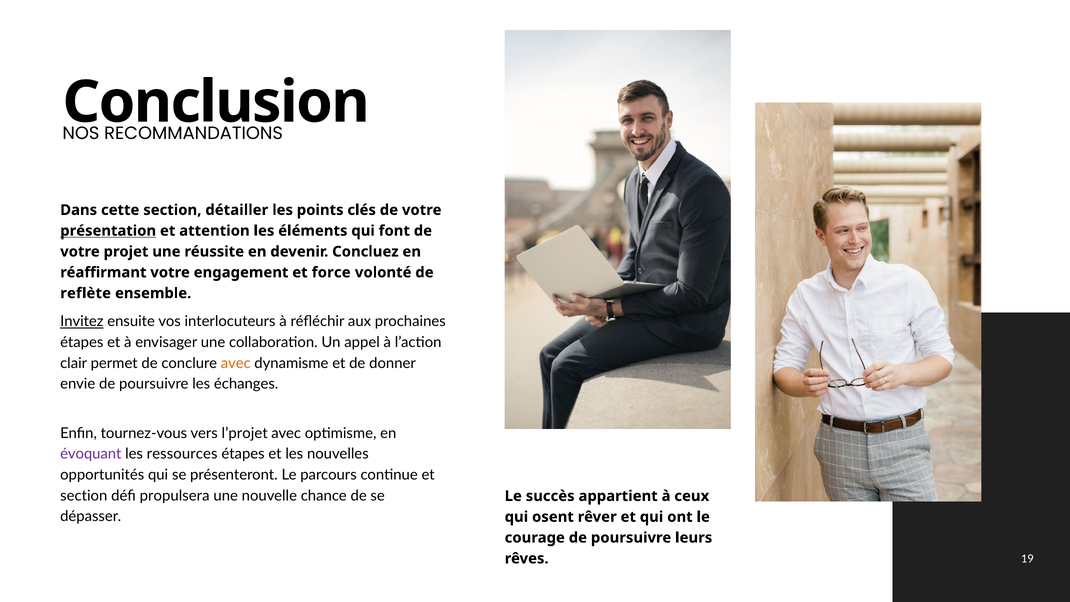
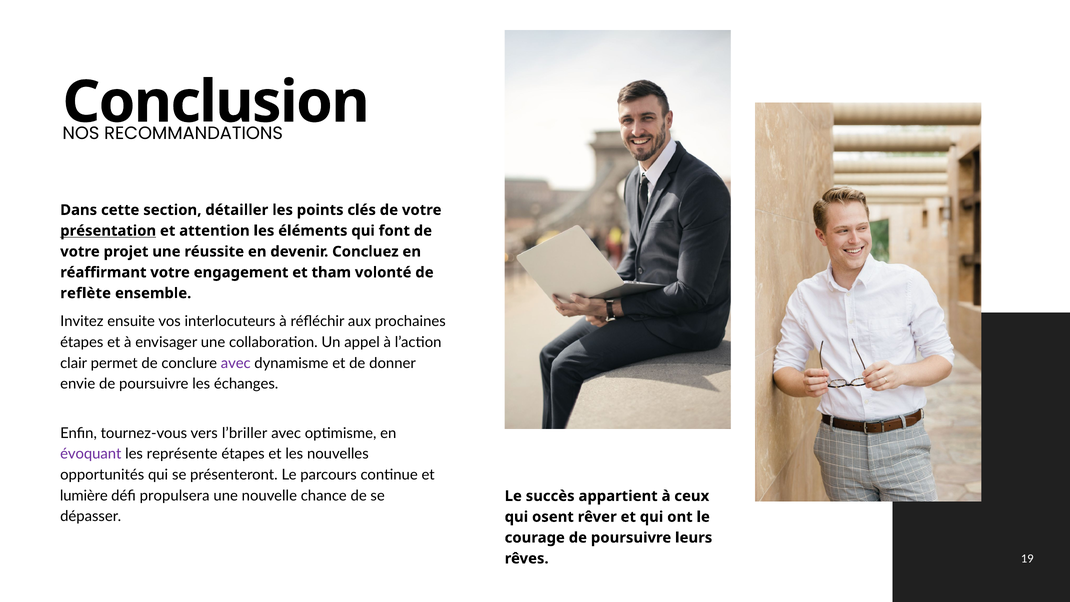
force: force -> tham (331, 272)
Invitez underline: present -> none (82, 322)
avec colour: orange -> purple (236, 363)
l’projet: l’projet -> l’briller (245, 433)
ressources: ressources -> représente (182, 454)
section: section -> lumière (84, 496)
